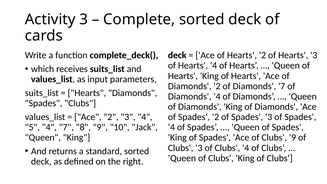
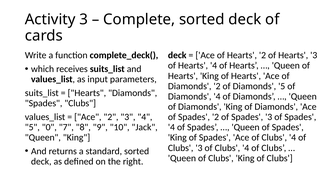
Diamonds 7: 7 -> 5 (282, 86)
5 4: 4 -> 0 (49, 127)
Ace of Clubs 9: 9 -> 4 (293, 138)
